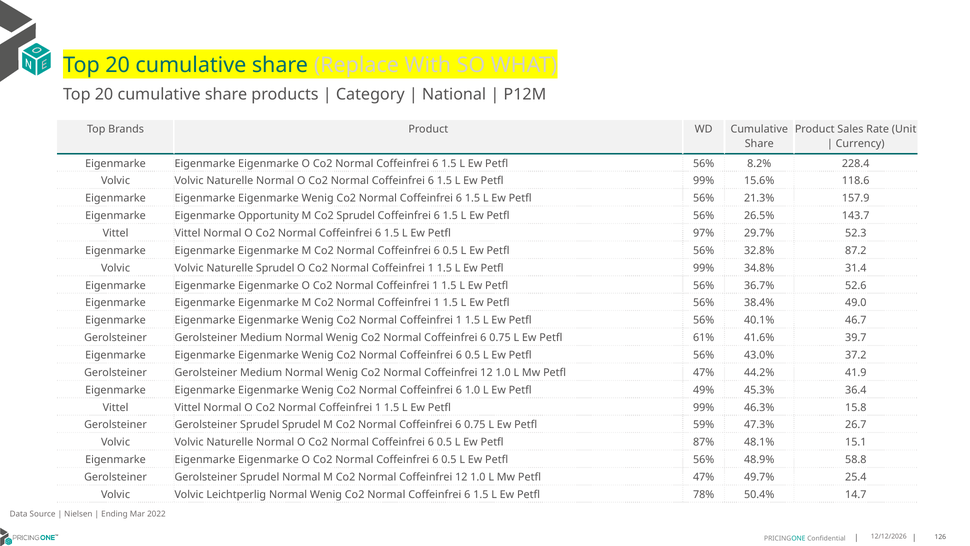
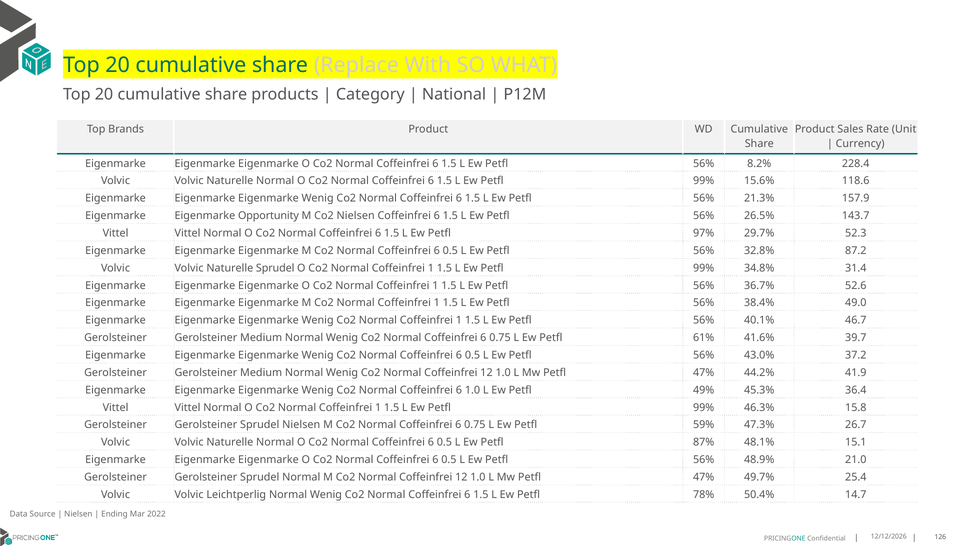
Co2 Sprudel: Sprudel -> Nielsen (356, 216)
Sprudel Sprudel: Sprudel -> Nielsen (301, 425)
58.8: 58.8 -> 21.0 (856, 459)
